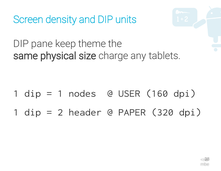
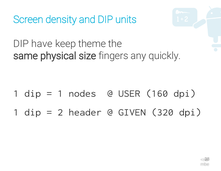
pane: pane -> have (42, 44)
charge: charge -> fingers (113, 56)
tablets: tablets -> quickly (165, 56)
PAPER: PAPER -> GIVEN (132, 112)
